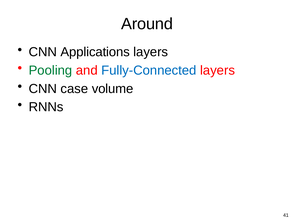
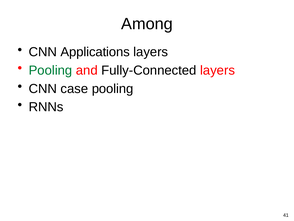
Around: Around -> Among (147, 24)
Fully-Connected colour: blue -> black (149, 70)
case volume: volume -> pooling (113, 89)
